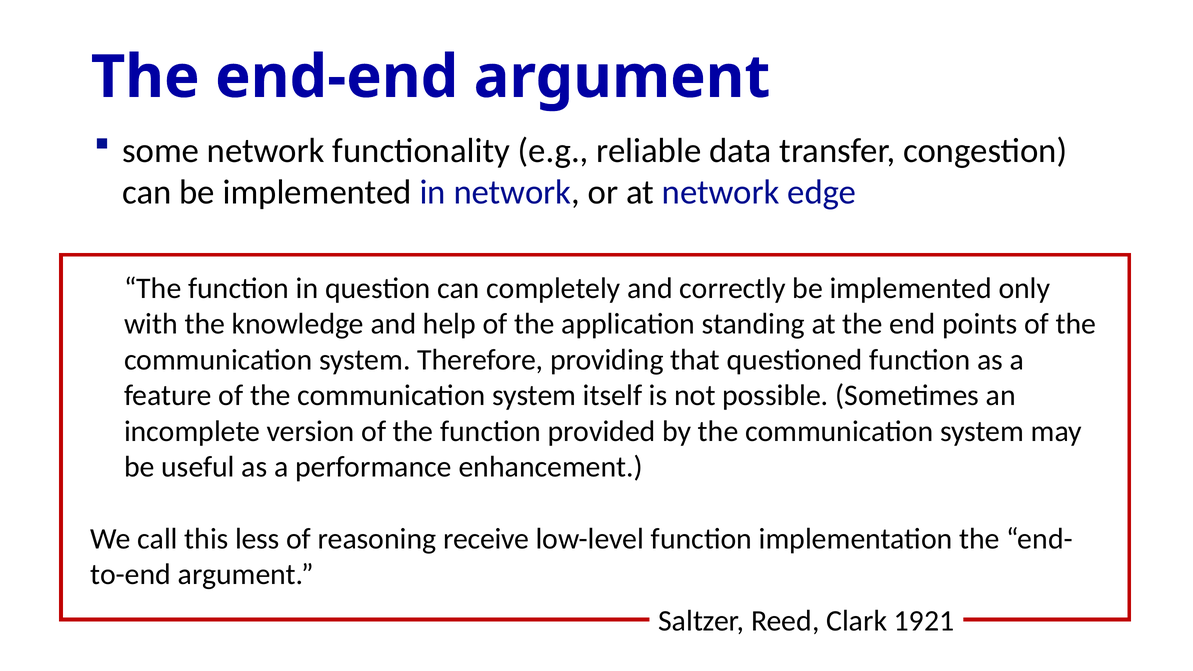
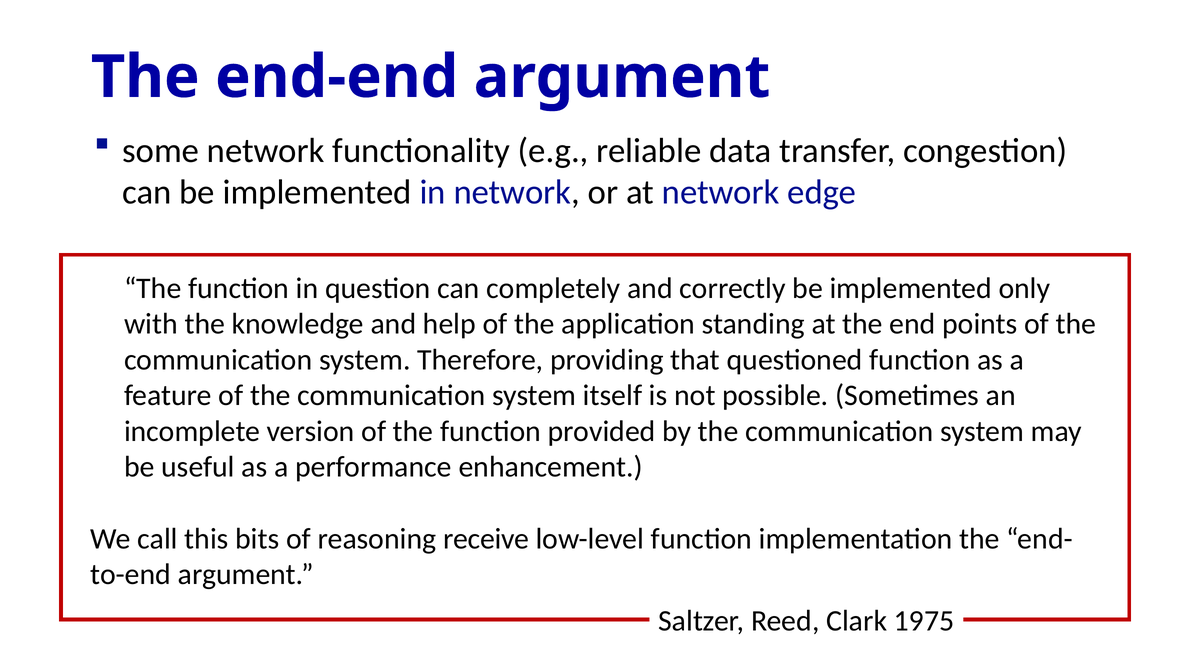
less: less -> bits (257, 539)
1921: 1921 -> 1975 (924, 621)
